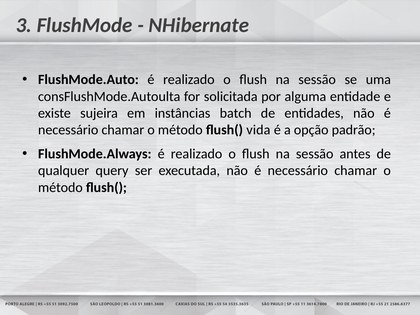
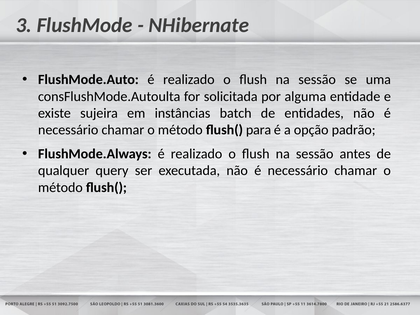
vida: vida -> para (259, 130)
